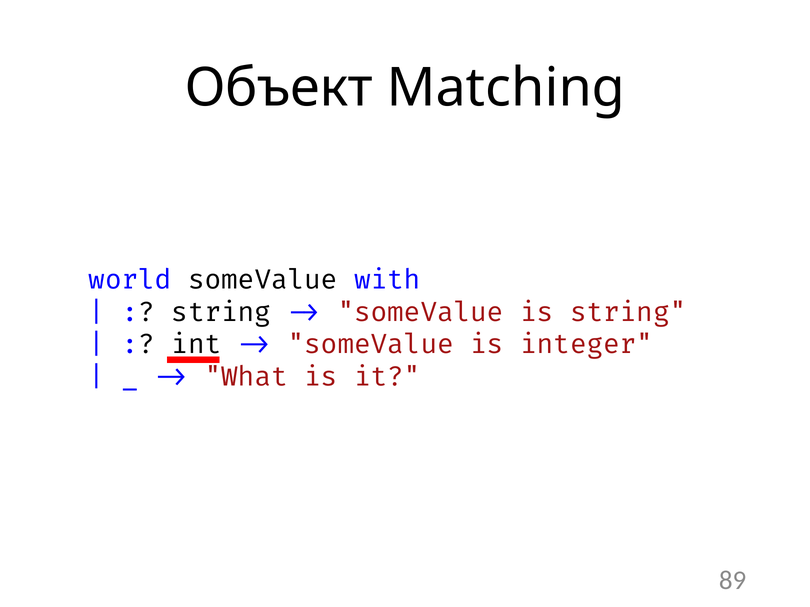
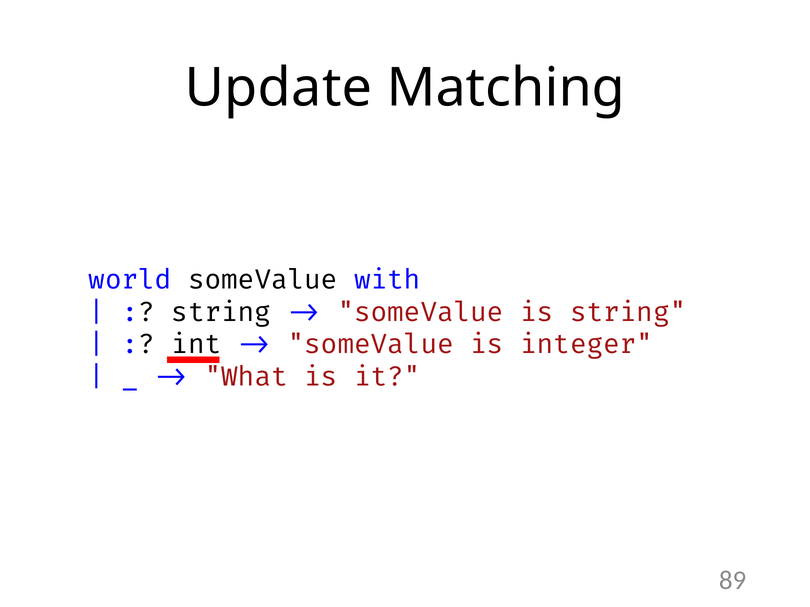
Объект: Объект -> Update (278, 88)
